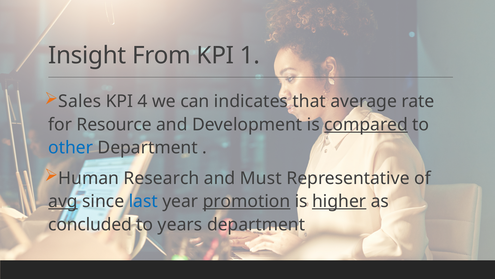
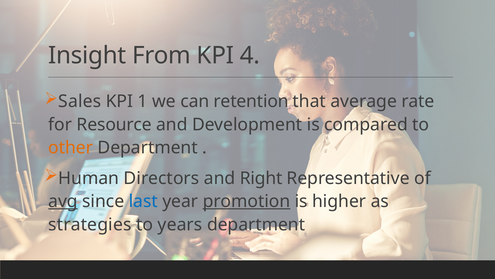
1: 1 -> 4 (250, 55)
4: 4 -> 1 (143, 101)
indicates: indicates -> retention (251, 101)
compared underline: present -> none (366, 124)
other colour: blue -> orange (71, 148)
Research: Research -> Directors (161, 178)
Must: Must -> Right (261, 178)
higher underline: present -> none (339, 201)
concluded: concluded -> strategies (90, 224)
